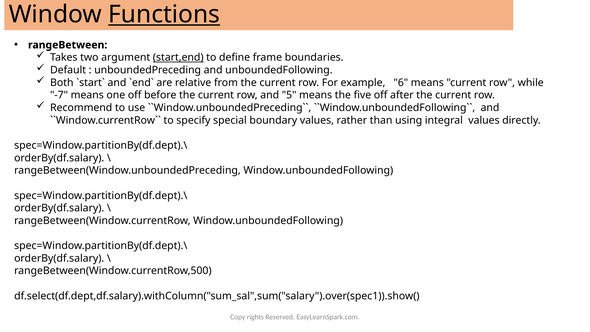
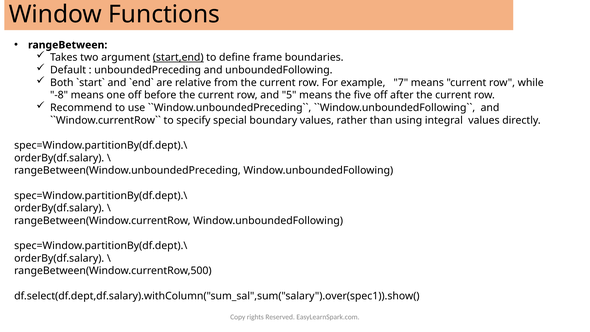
Functions underline: present -> none (164, 14)
6: 6 -> 7 (401, 83)
-7: -7 -> -8 (59, 95)
